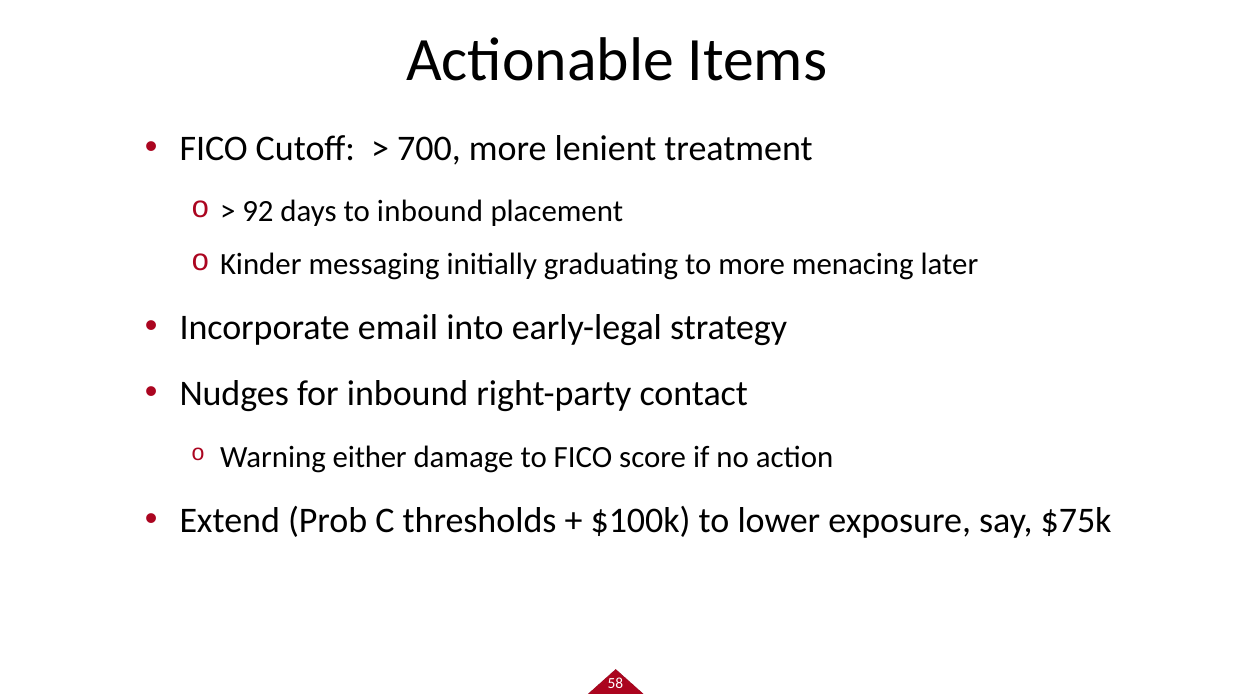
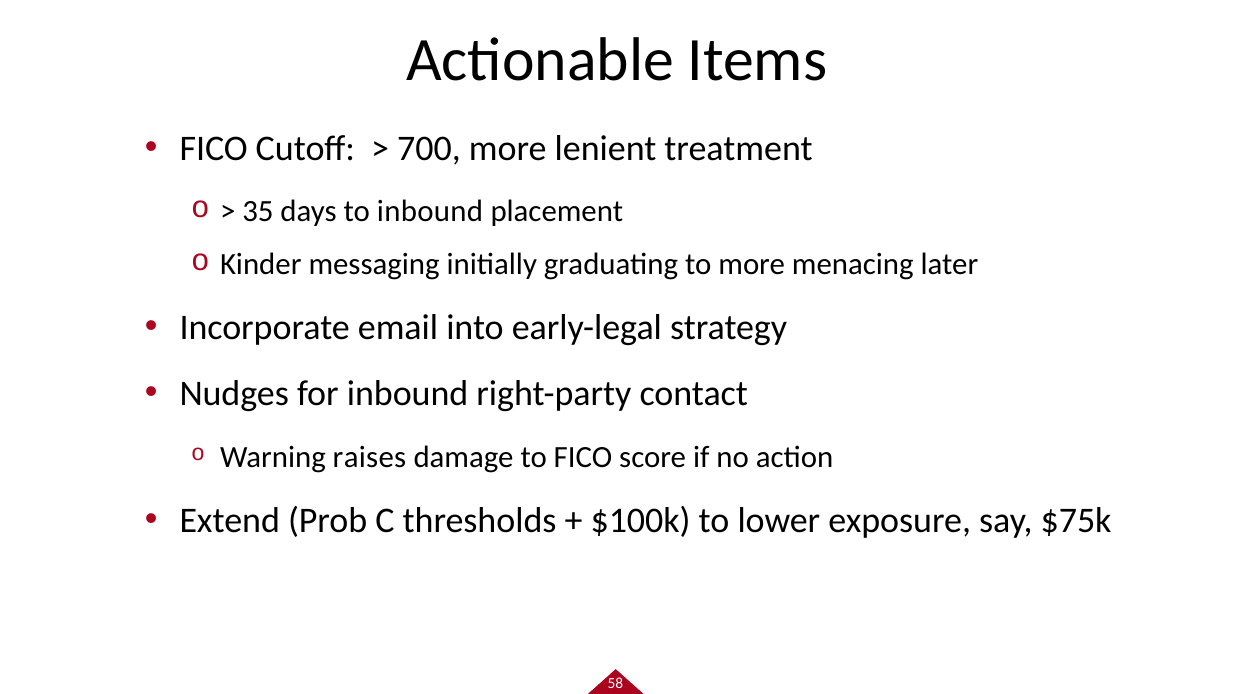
92: 92 -> 35 (258, 212)
either: either -> raises (369, 457)
